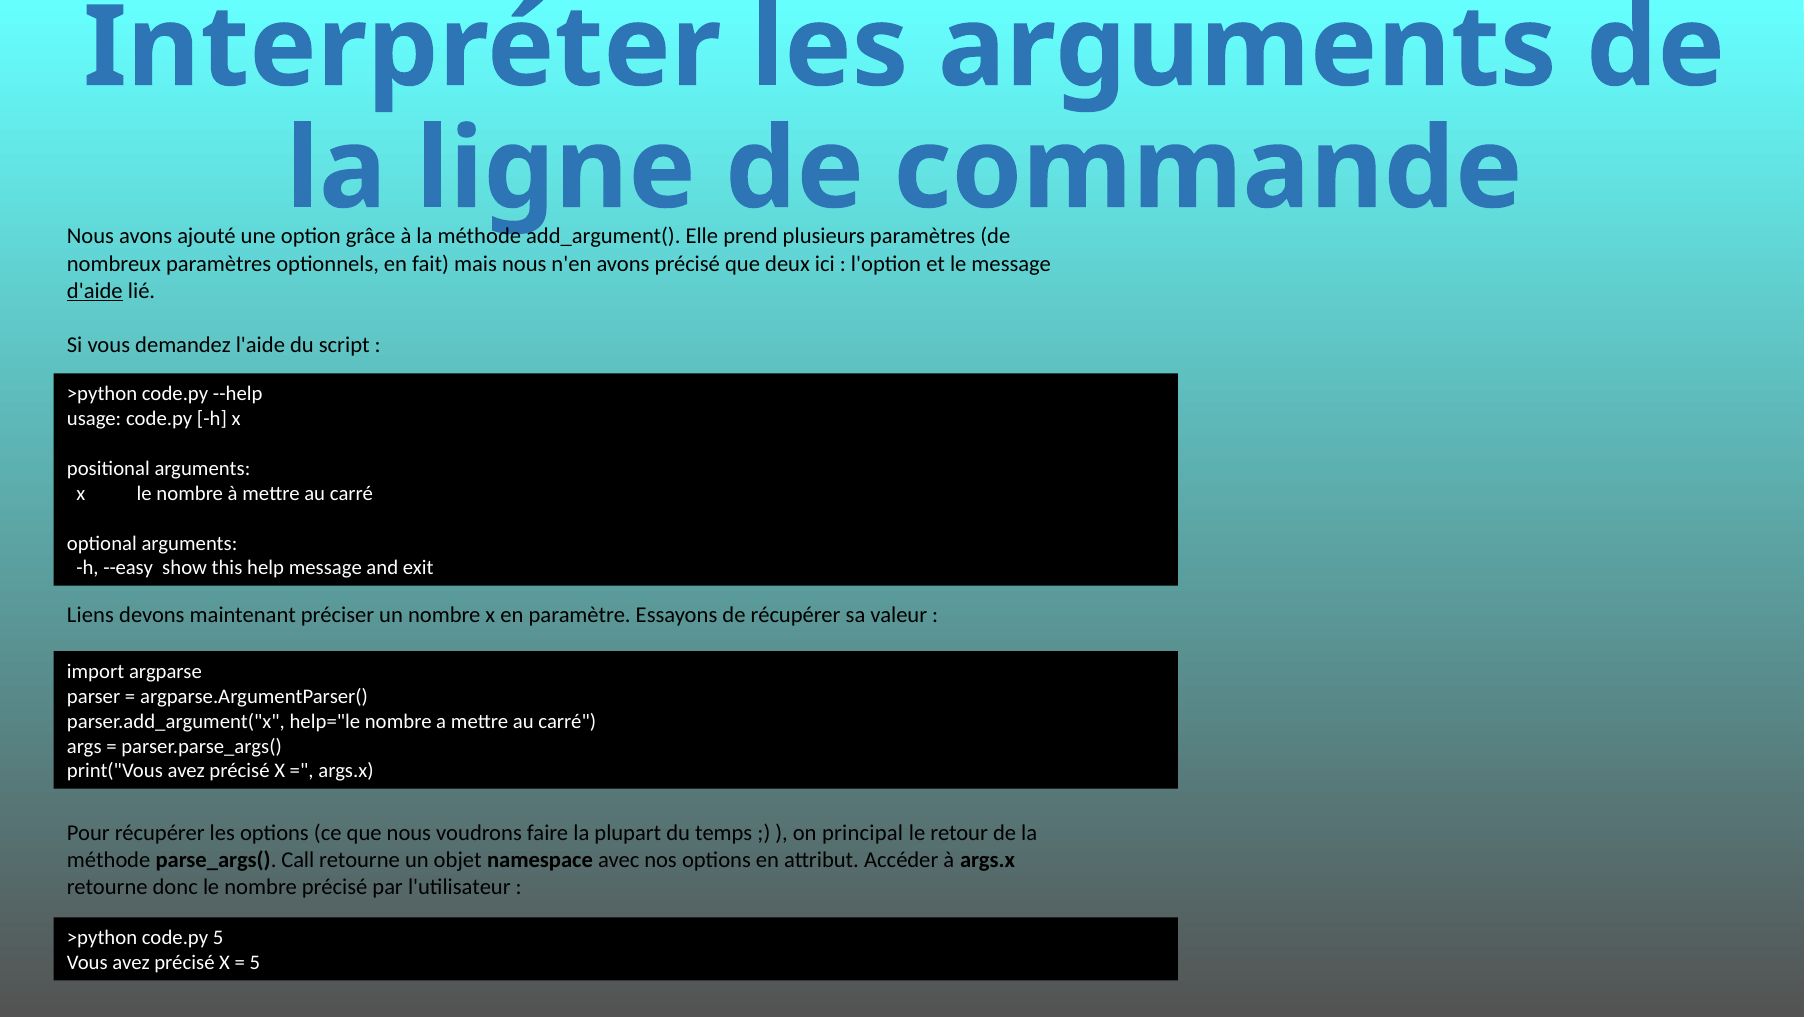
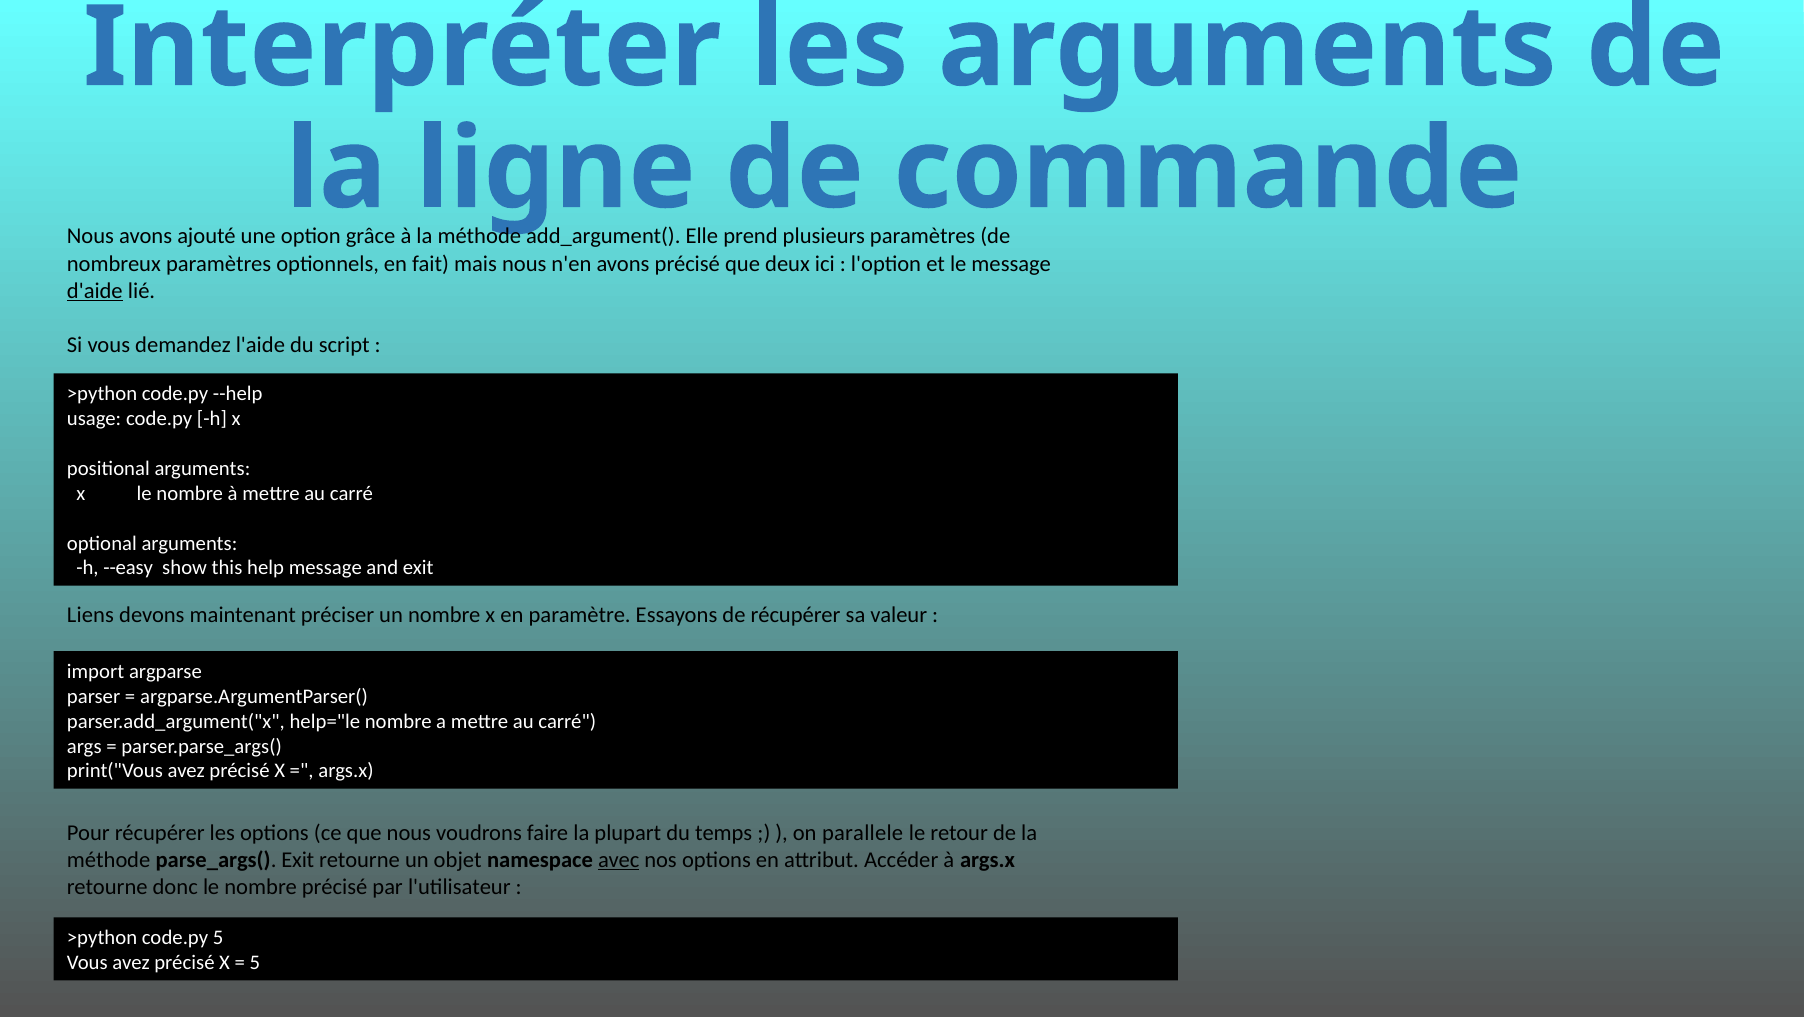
principal: principal -> parallele (863, 833)
parse_args( Call: Call -> Exit (298, 860)
avec underline: none -> present (619, 860)
